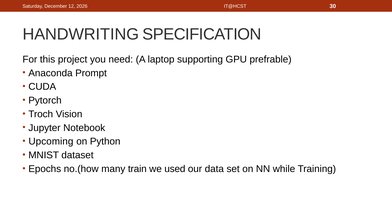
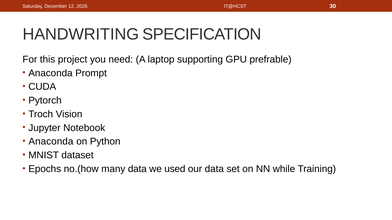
Upcoming: Upcoming -> Anaconda (51, 142)
many train: train -> data (137, 169)
